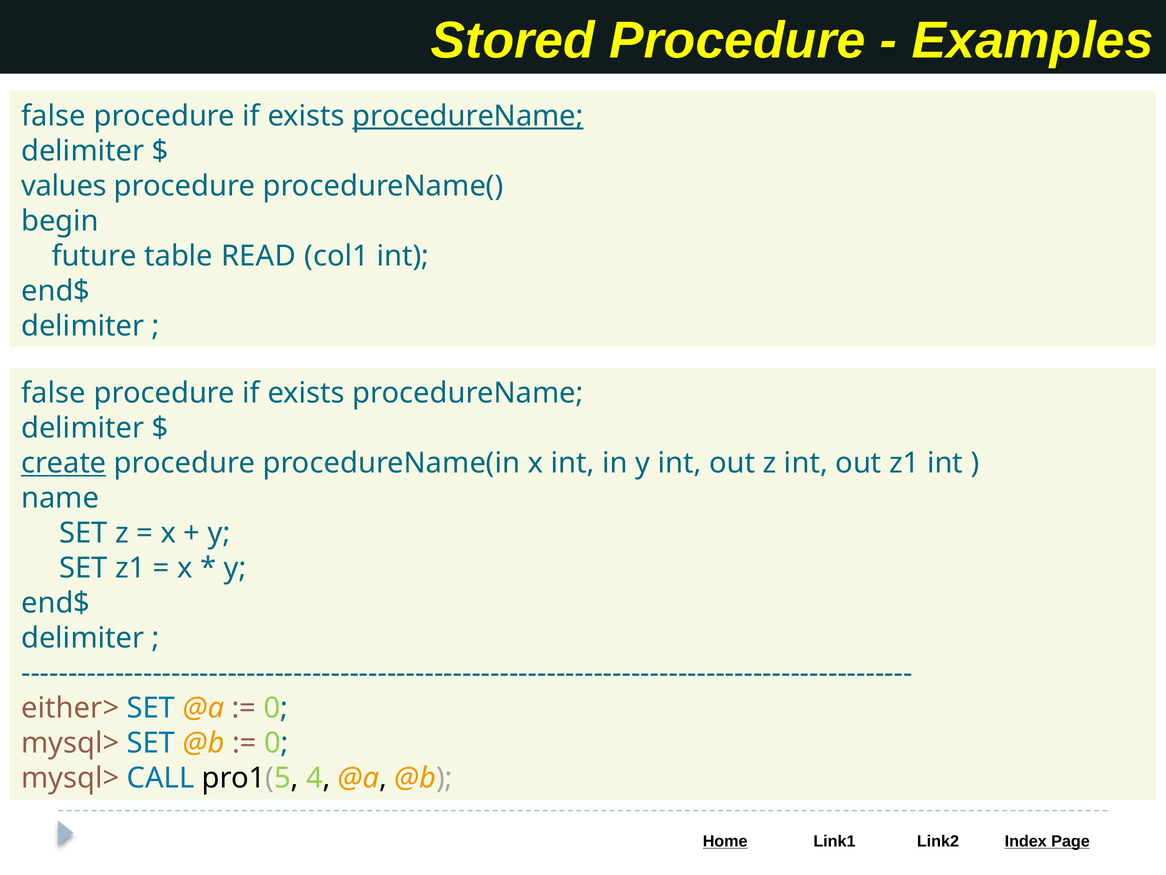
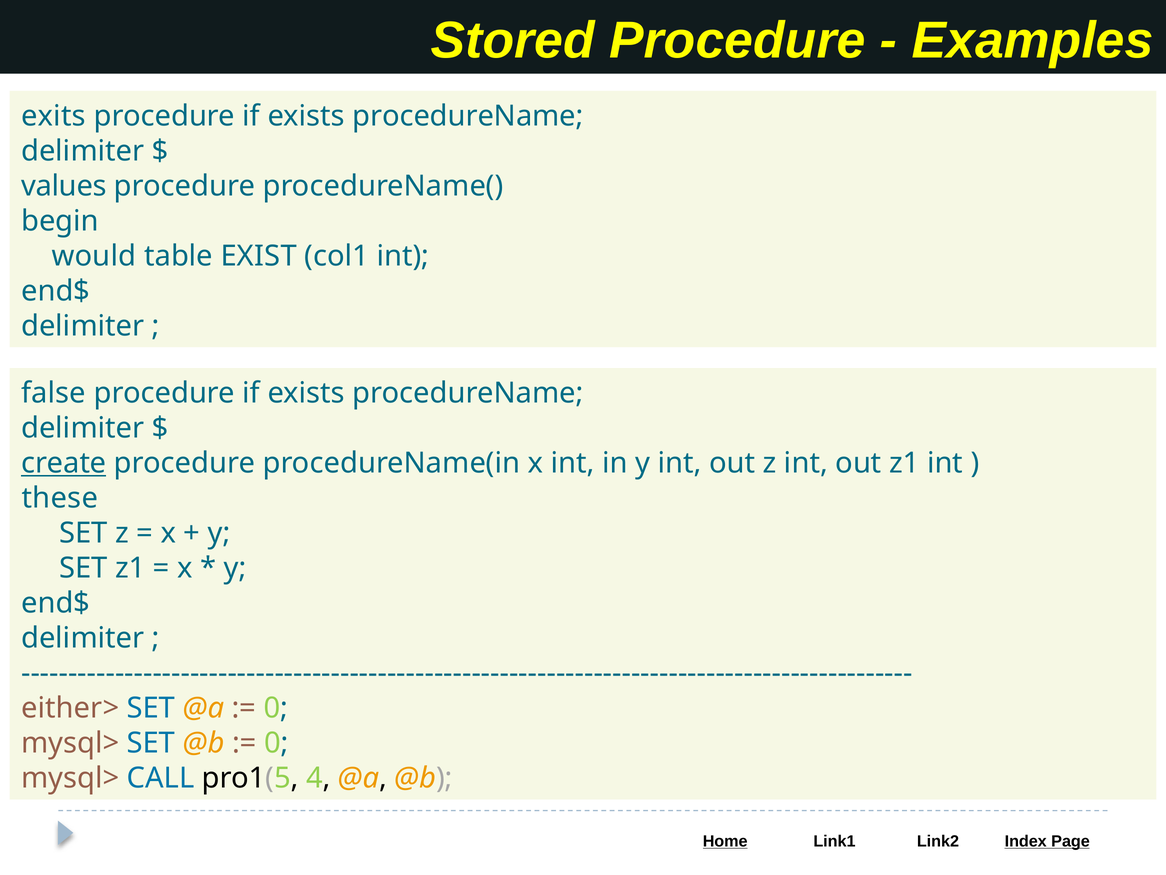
false: false -> exits (54, 116)
procedureName underline: present -> none (468, 116)
future: future -> would (94, 256)
READ: READ -> EXIST (259, 256)
name: name -> these (60, 498)
